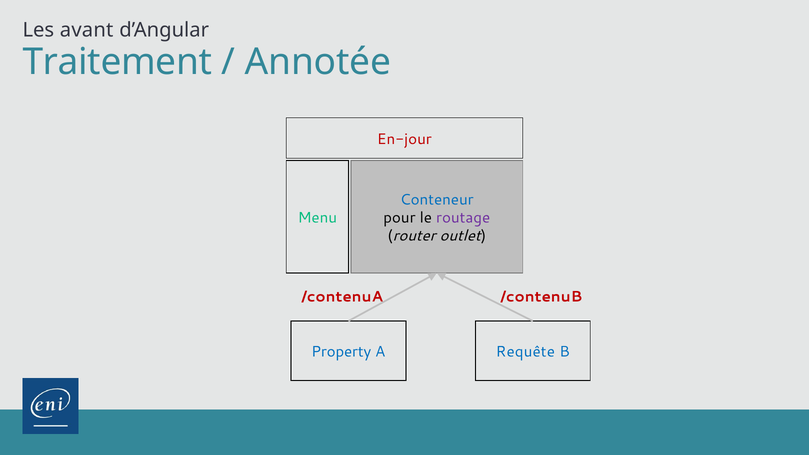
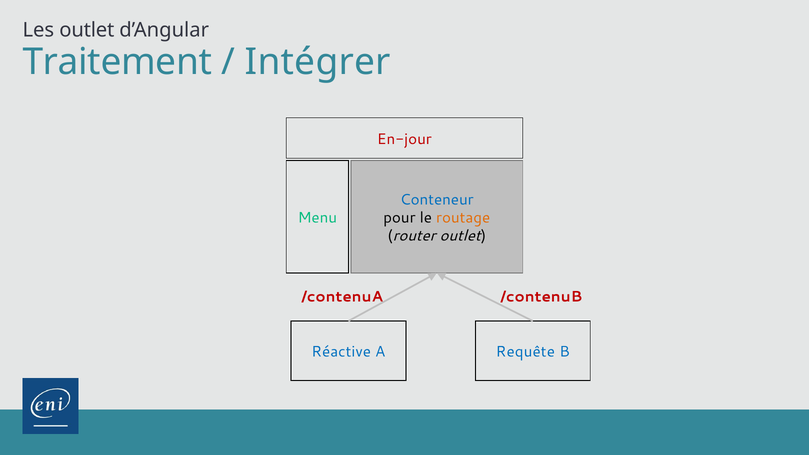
Les avant: avant -> outlet (87, 30)
Annotée: Annotée -> Intégrer (318, 62)
routage colour: purple -> orange (463, 218)
Property: Property -> Réactive (341, 352)
